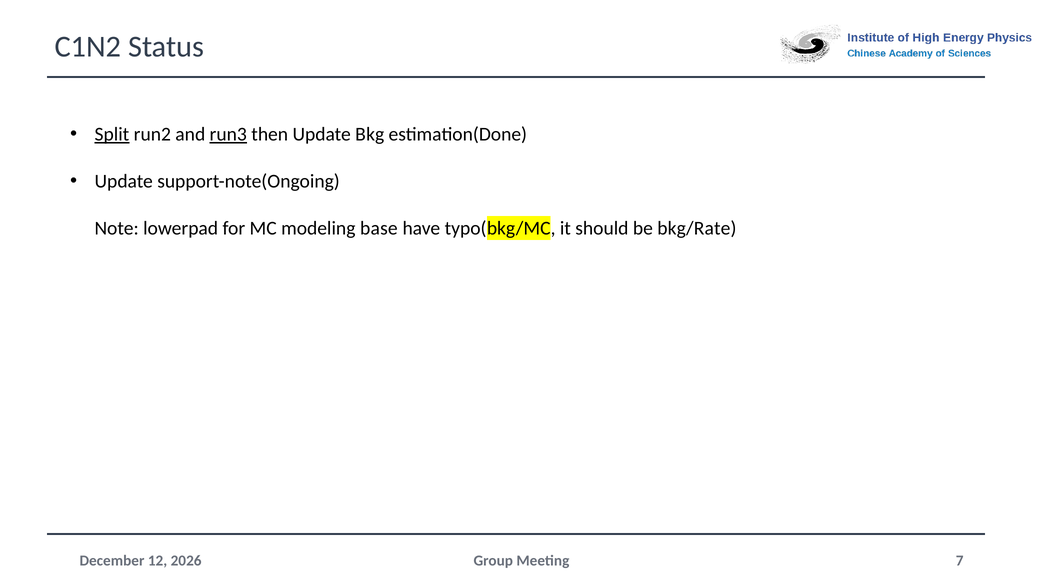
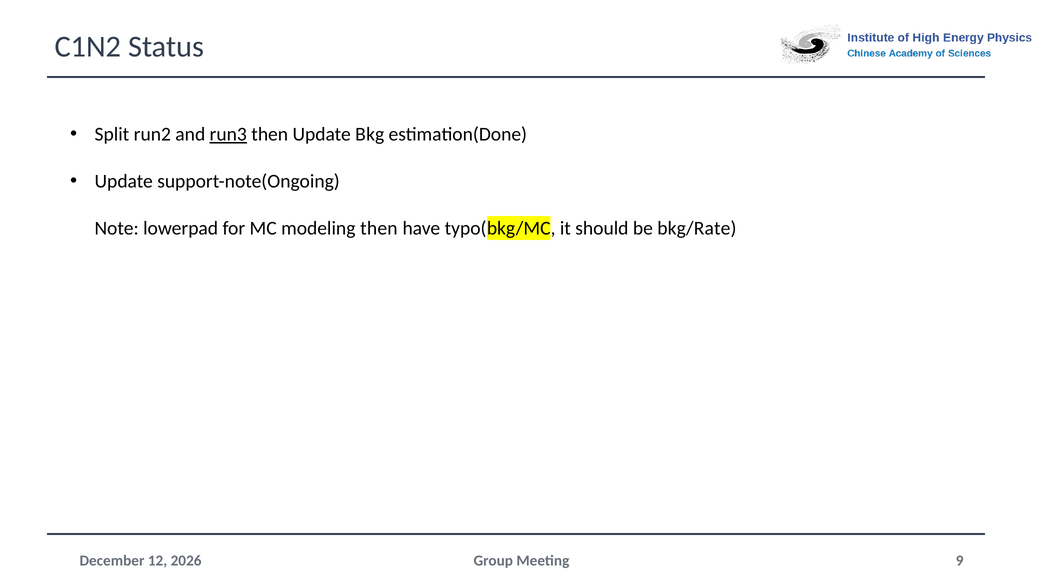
Split underline: present -> none (112, 134)
modeling base: base -> then (379, 228)
7: 7 -> 9 (960, 560)
